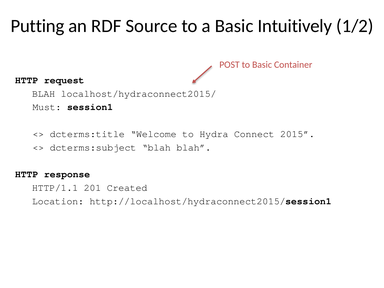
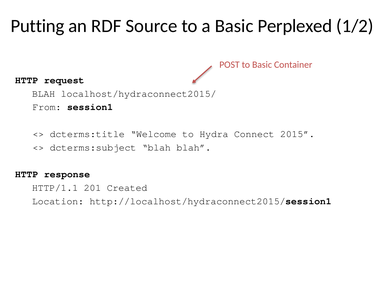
Intuitively: Intuitively -> Perplexed (295, 26)
Must: Must -> From (47, 107)
